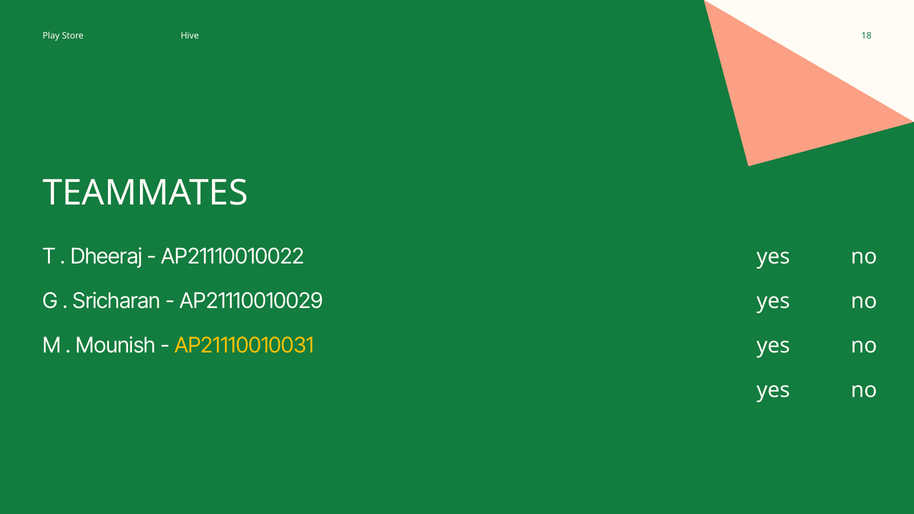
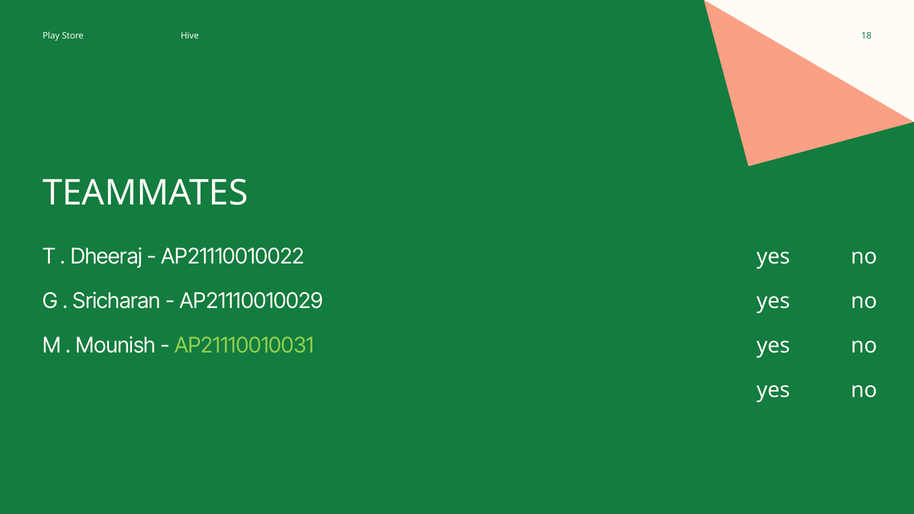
AP21110010031 colour: yellow -> light green (244, 346)
